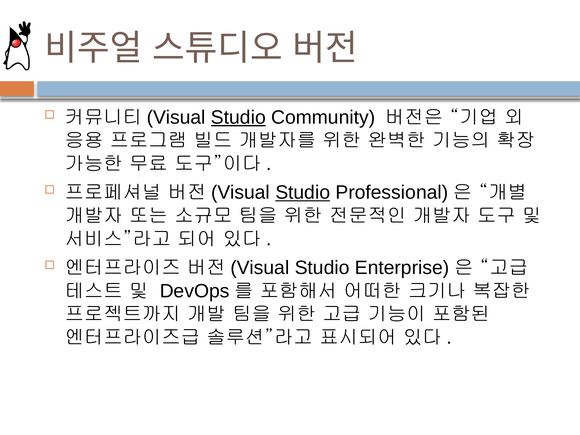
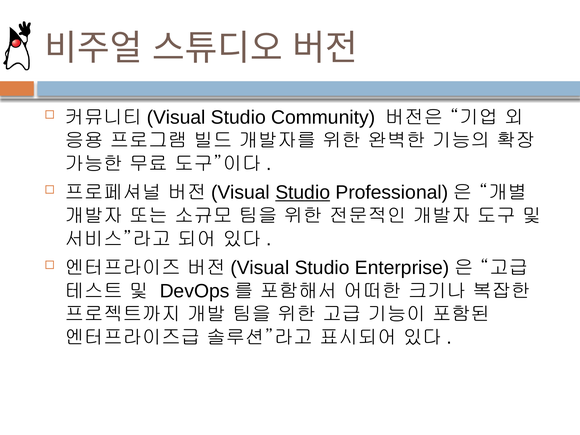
Studio underline: present -> none (238, 117)
